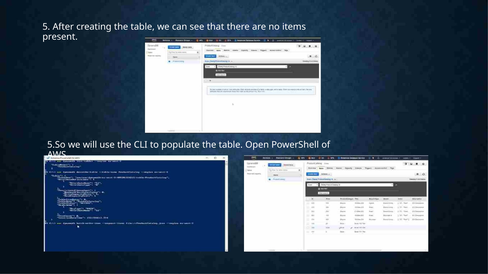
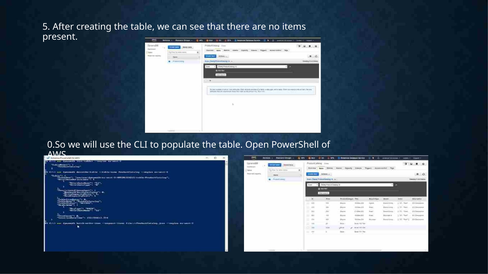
5.So: 5.So -> 0.So (56, 145)
